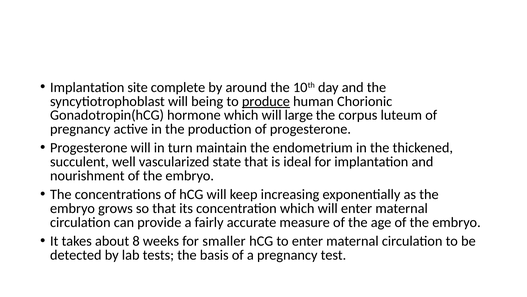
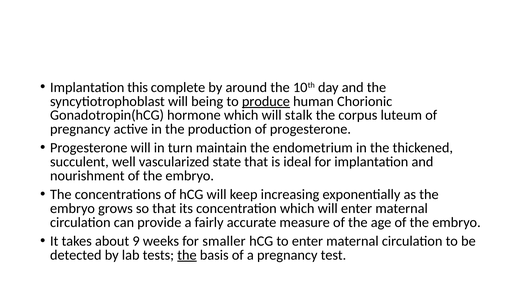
site: site -> this (138, 87)
large: large -> stalk (299, 115)
8: 8 -> 9 (136, 241)
the underline: none -> present (187, 255)
